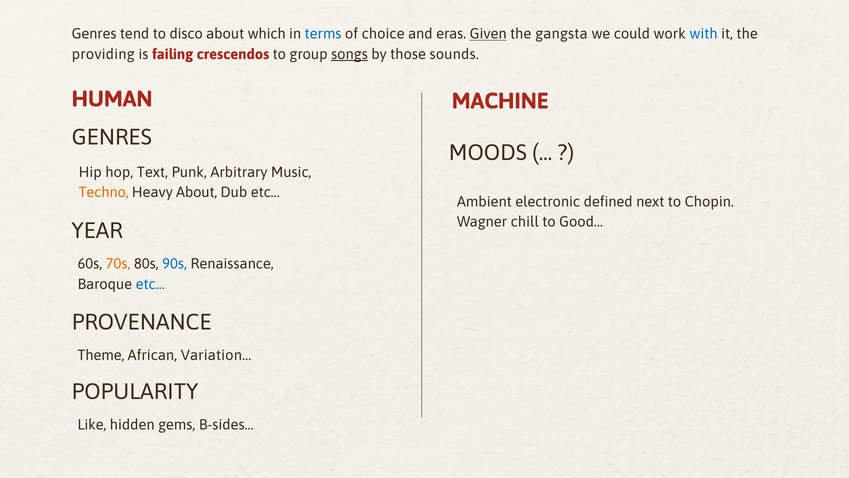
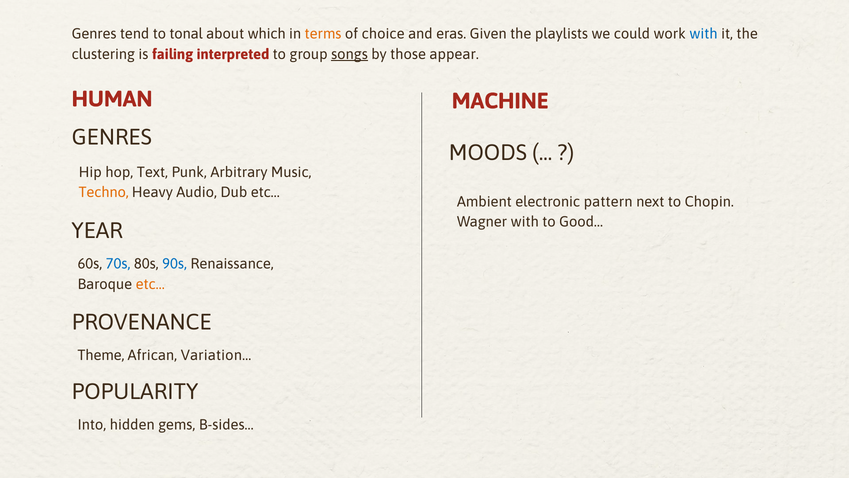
disco: disco -> tonal (186, 34)
terms colour: blue -> orange (323, 34)
Given underline: present -> none (488, 34)
gangsta: gangsta -> playlists (561, 34)
providing: providing -> clustering (103, 54)
crescendos: crescendos -> interpreted (233, 54)
sounds: sounds -> appear (454, 54)
Heavy About: About -> Audio (197, 192)
defined: defined -> pattern (608, 202)
Wagner chill: chill -> with (525, 222)
70s colour: orange -> blue (118, 264)
etc… colour: blue -> orange (150, 284)
Like: Like -> Into (92, 424)
